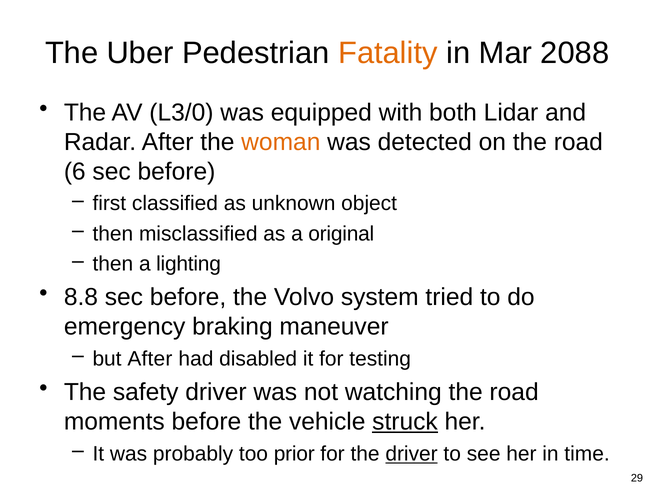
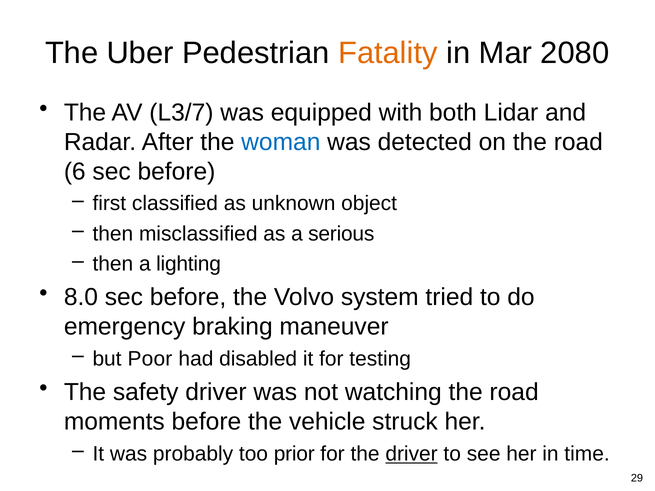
2088: 2088 -> 2080 (575, 53)
L3/0: L3/0 -> L3/7 (181, 113)
woman colour: orange -> blue (281, 142)
original: original -> serious (341, 234)
8.8: 8.8 -> 8.0 (81, 297)
but After: After -> Poor (150, 359)
struck underline: present -> none (405, 422)
